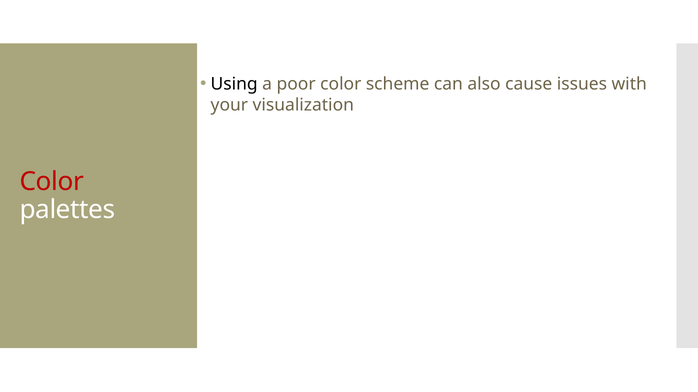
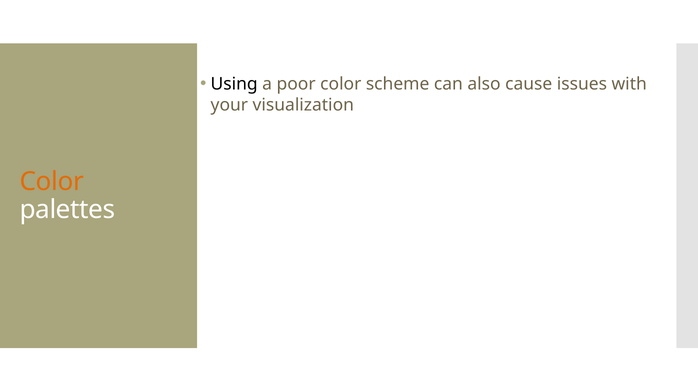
Color colour: red -> orange (52, 182)
